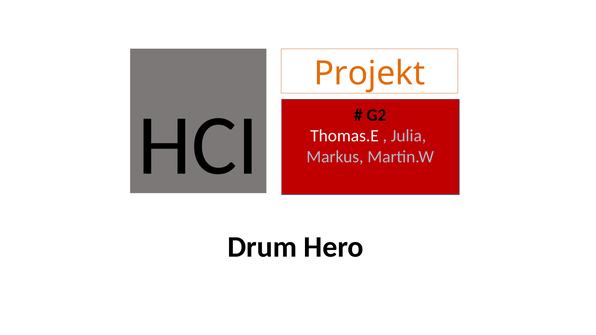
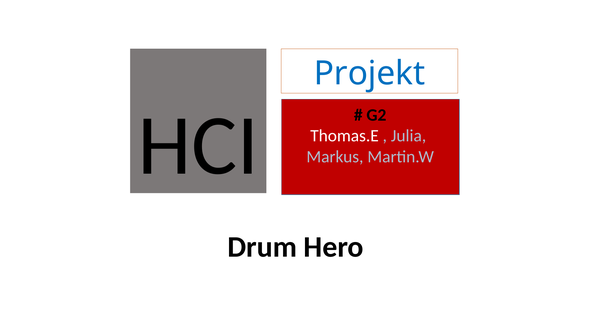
Projekt colour: orange -> blue (369, 73)
